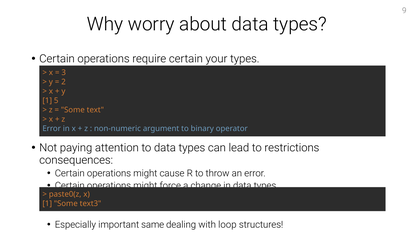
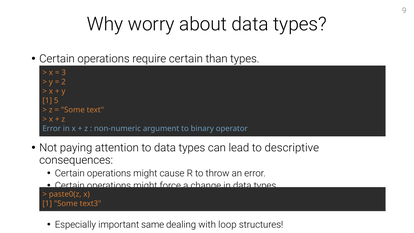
your: your -> than (217, 59)
restrictions: restrictions -> descriptive (292, 148)
